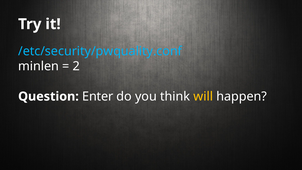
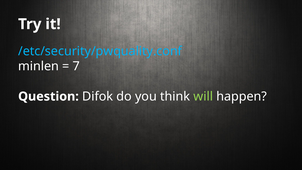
2: 2 -> 7 (76, 66)
Enter: Enter -> Difok (98, 96)
will colour: yellow -> light green (203, 96)
